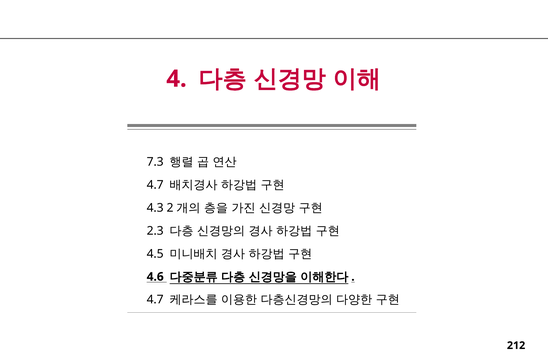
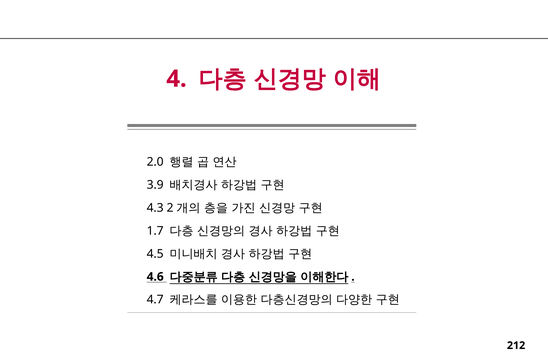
7.3: 7.3 -> 2.0 (155, 162)
4.7: 4.7 -> 3.9 (155, 185)
2.3: 2.3 -> 1.7 (155, 231)
